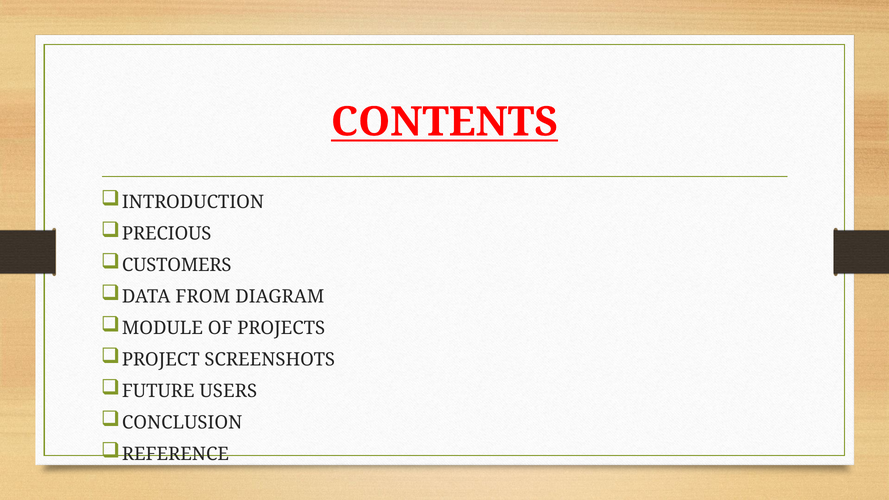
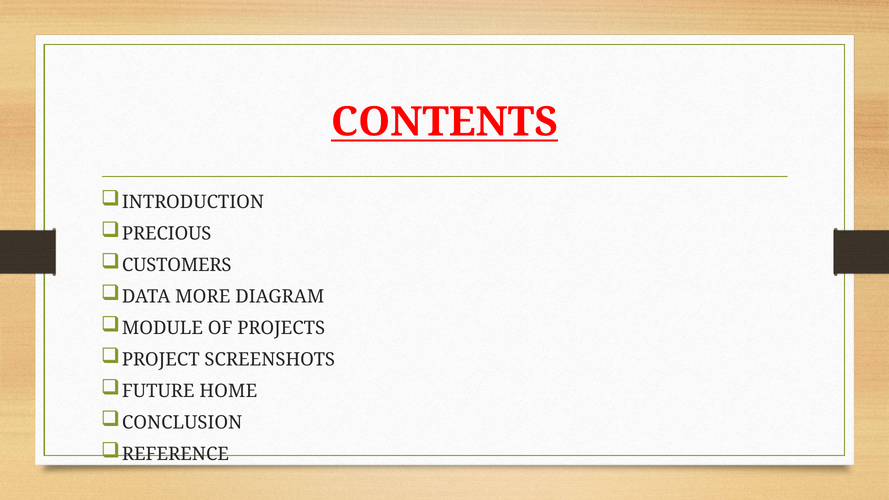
FROM: FROM -> MORE (203, 297)
USERS: USERS -> HOME (228, 391)
